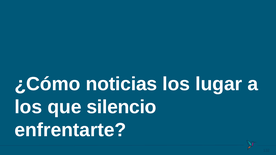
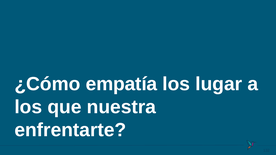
noticias: noticias -> empatía (121, 84)
silencio: silencio -> nuestra (121, 107)
